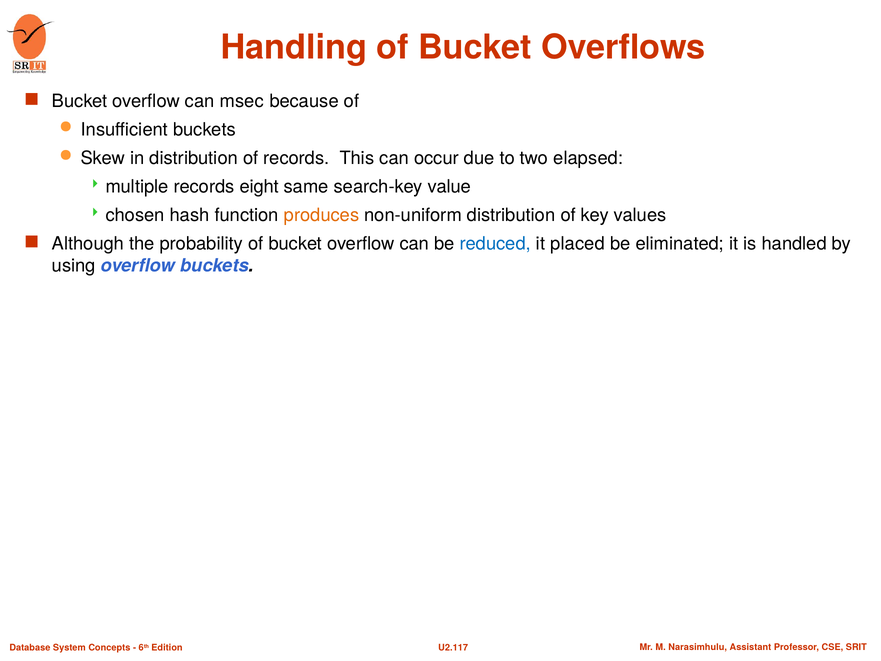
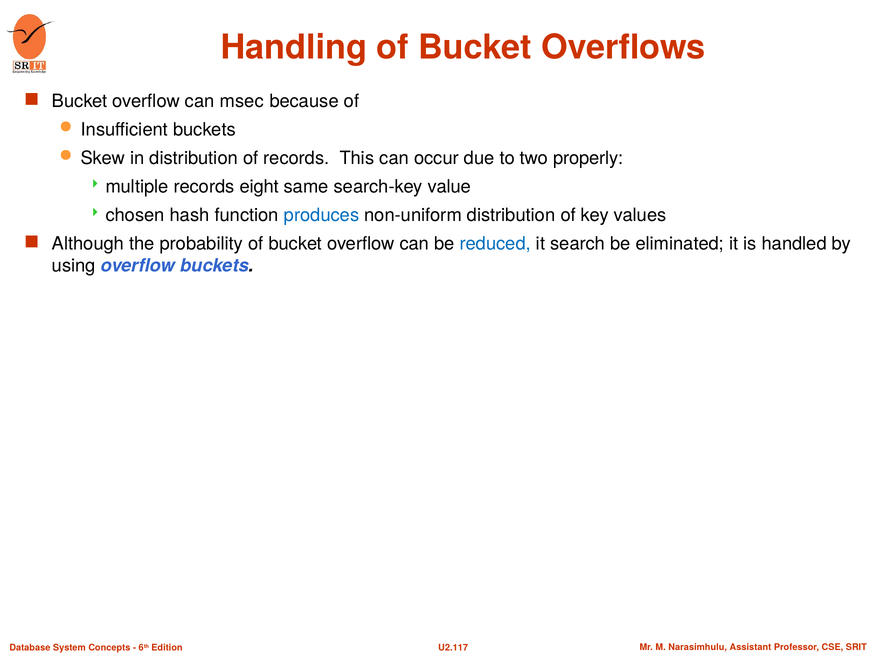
elapsed: elapsed -> properly (588, 158)
produces colour: orange -> blue (322, 215)
placed: placed -> search (578, 244)
